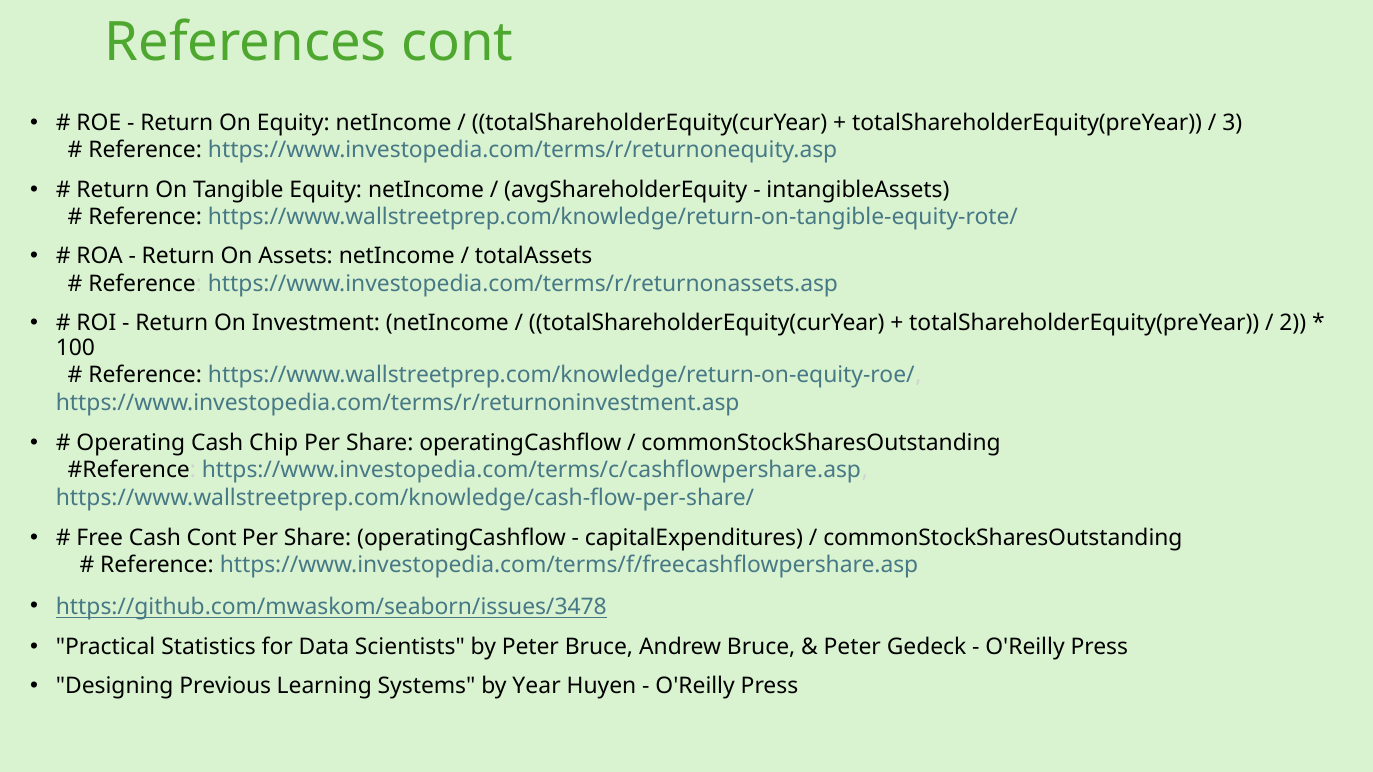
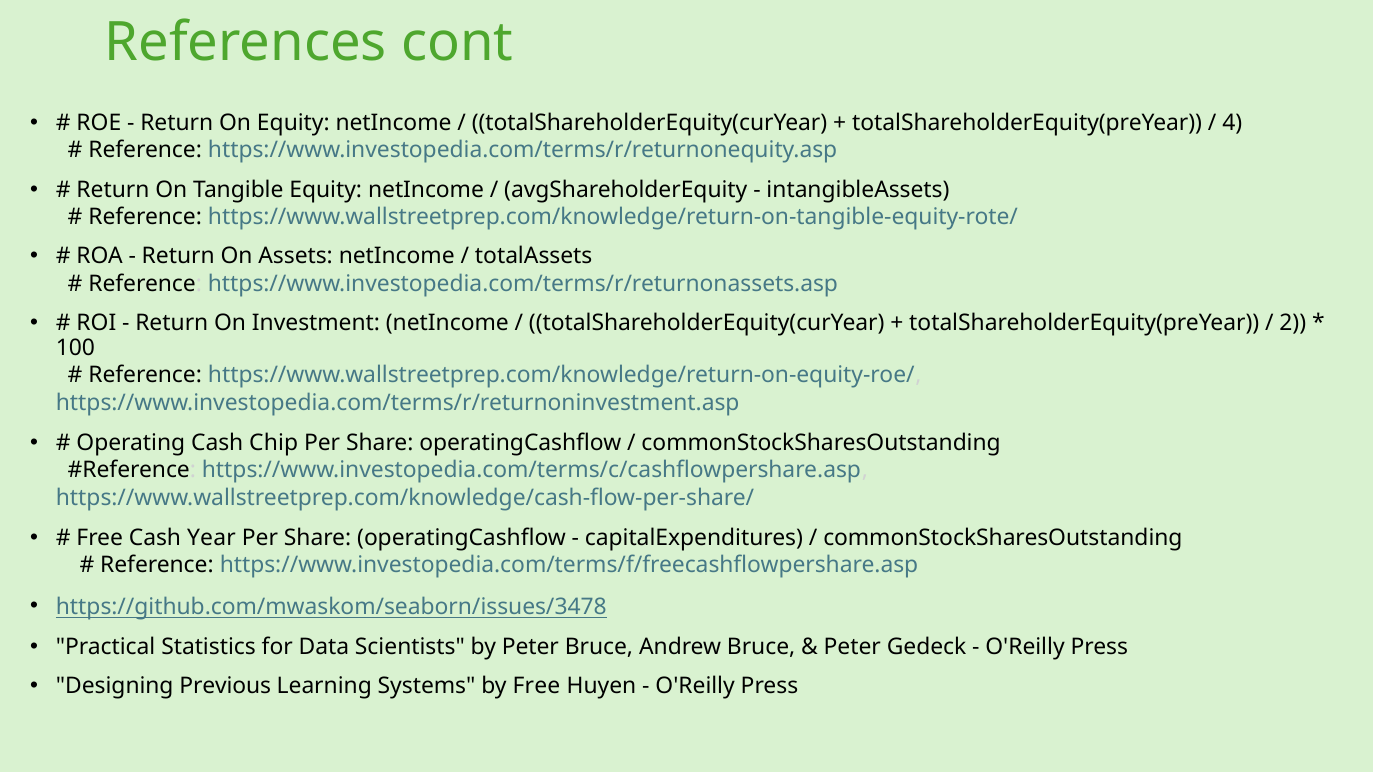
3: 3 -> 4 (1232, 123)
Cash Cont: Cont -> Year (211, 538)
by Year: Year -> Free (536, 686)
